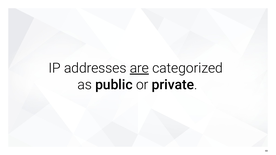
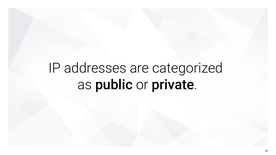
are underline: present -> none (139, 68)
